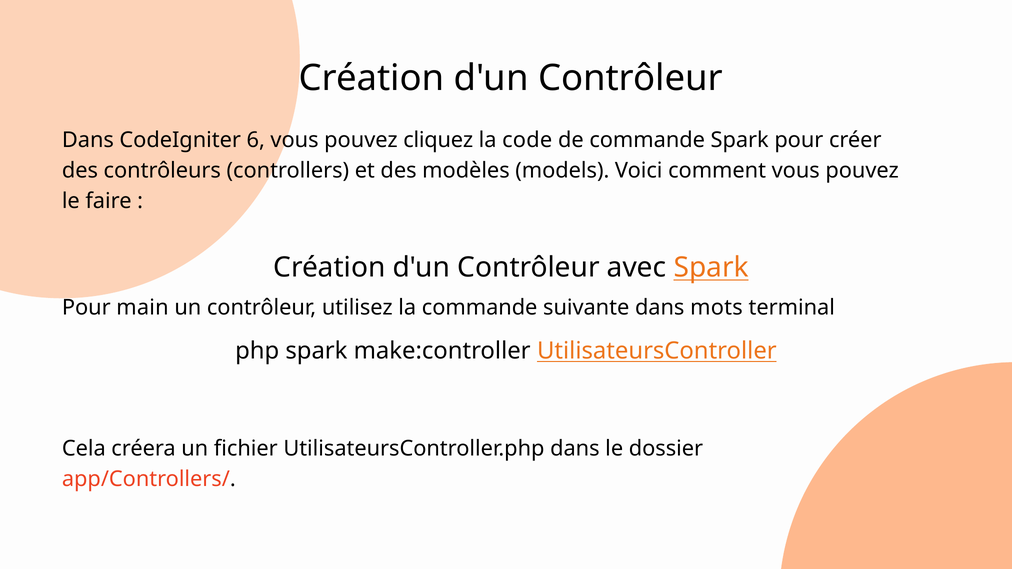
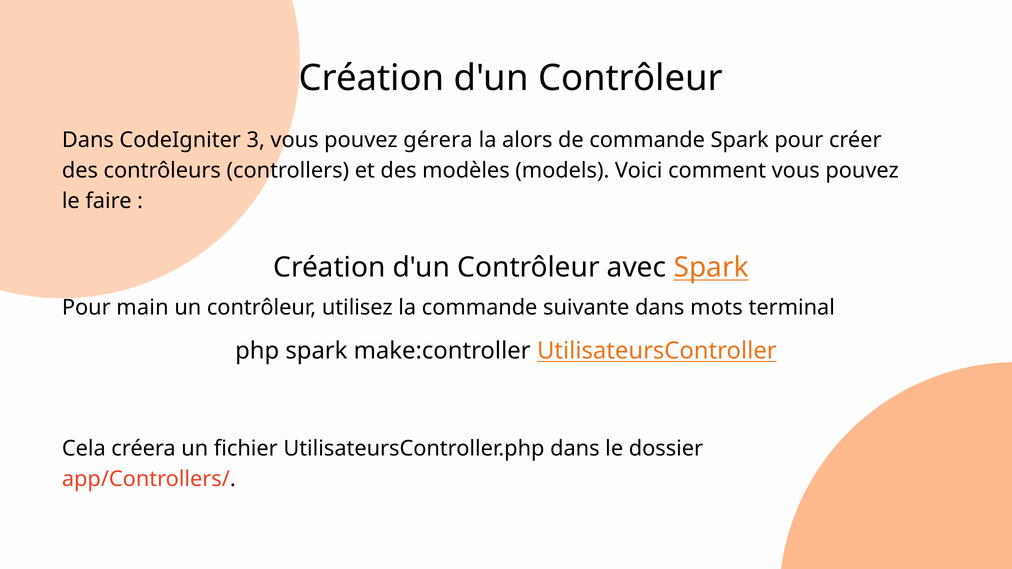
6: 6 -> 3 (256, 140)
cliquez: cliquez -> gérera (438, 140)
code: code -> alors (527, 140)
